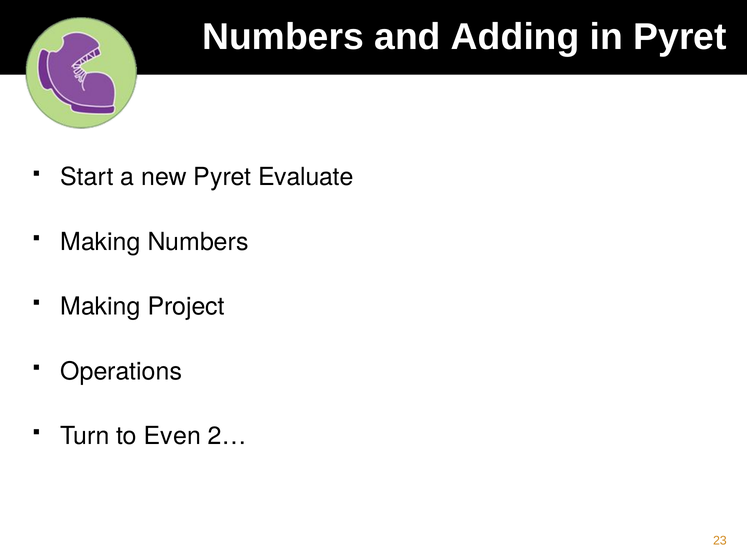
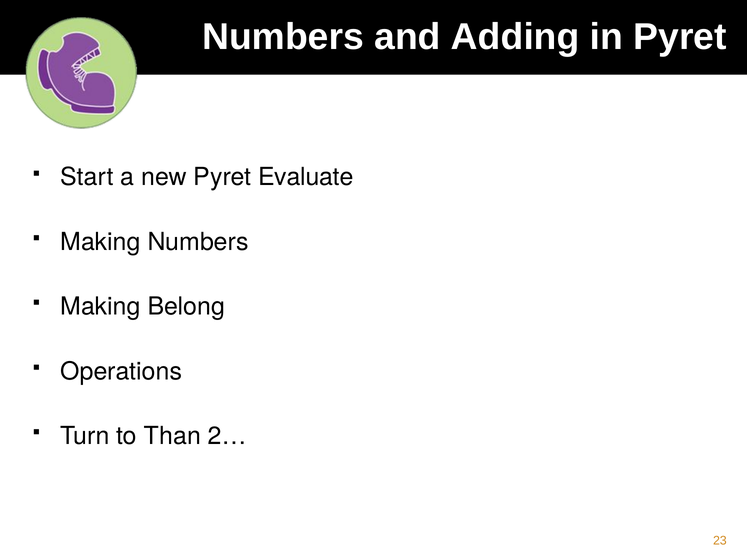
Project: Project -> Belong (186, 307)
Even: Even -> Than (172, 436)
